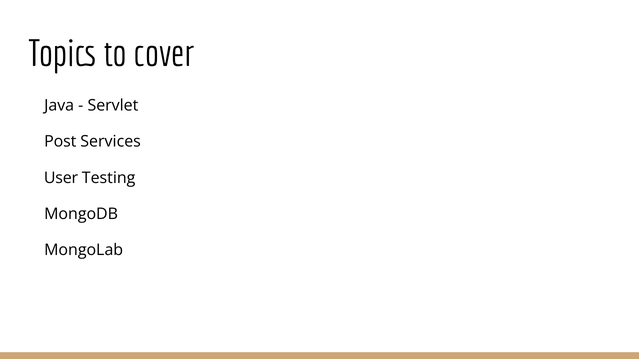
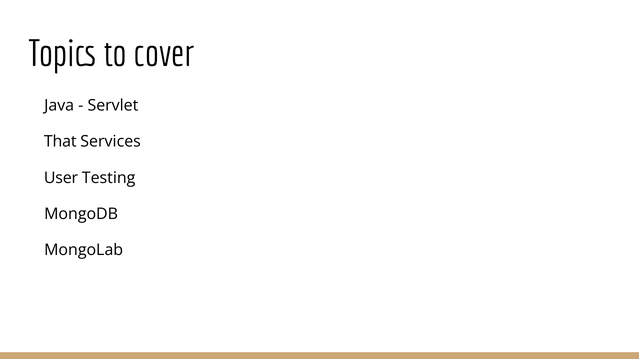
Post: Post -> That (60, 142)
